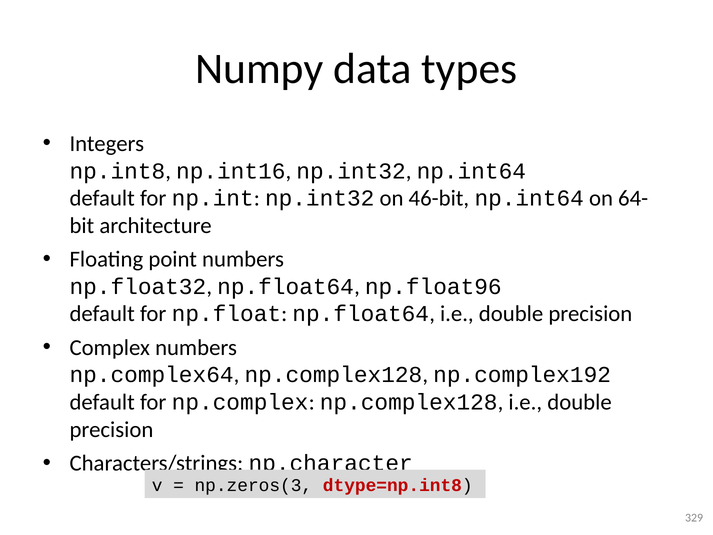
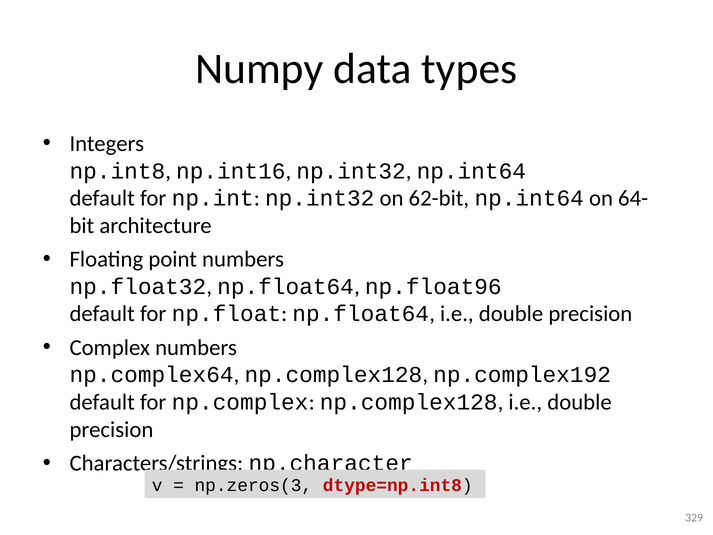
46-bit: 46-bit -> 62-bit (439, 198)
